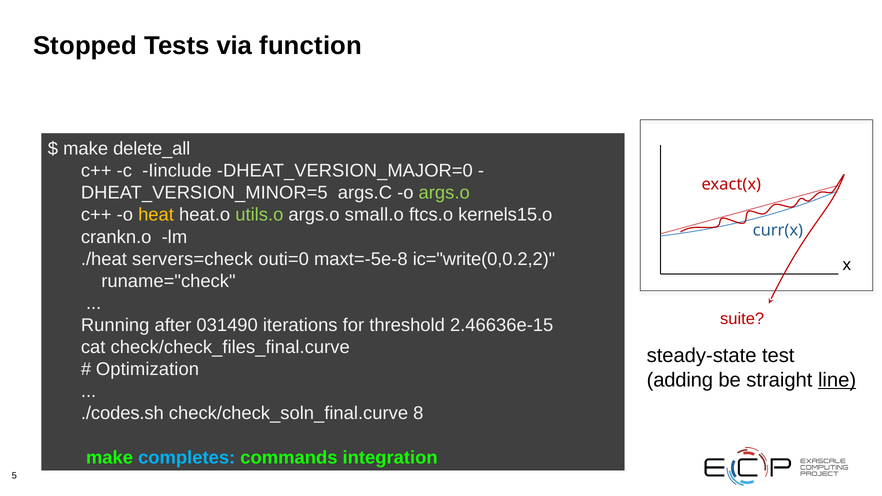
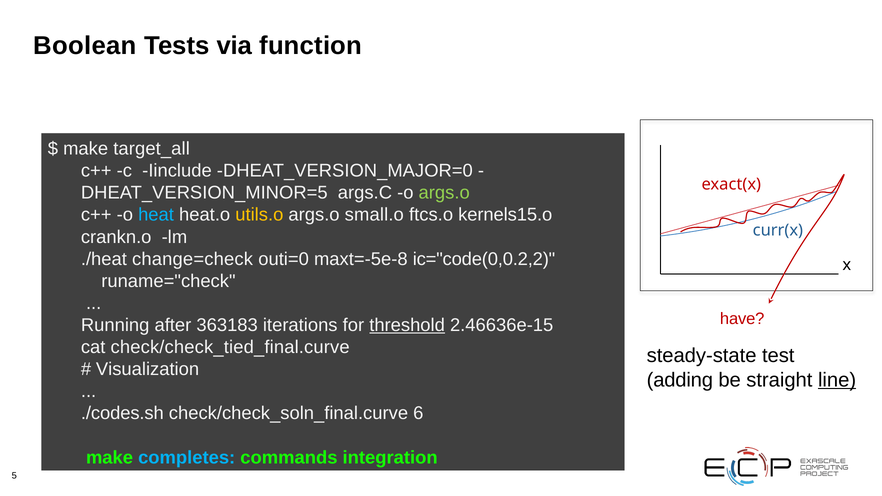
Stopped: Stopped -> Boolean (85, 46)
delete_all: delete_all -> target_all (152, 149)
heat colour: yellow -> light blue (156, 215)
utils.o colour: light green -> yellow (259, 215)
servers=check: servers=check -> change=check (193, 259)
ic="write(0,0.2,2: ic="write(0,0.2,2 -> ic="code(0,0.2,2 (484, 259)
suite: suite -> have (742, 319)
031490: 031490 -> 363183 (227, 325)
threshold underline: none -> present (407, 325)
check/check_files_final.curve: check/check_files_final.curve -> check/check_tied_final.curve (230, 347)
Optimization: Optimization -> Visualization (148, 369)
8: 8 -> 6 (418, 414)
